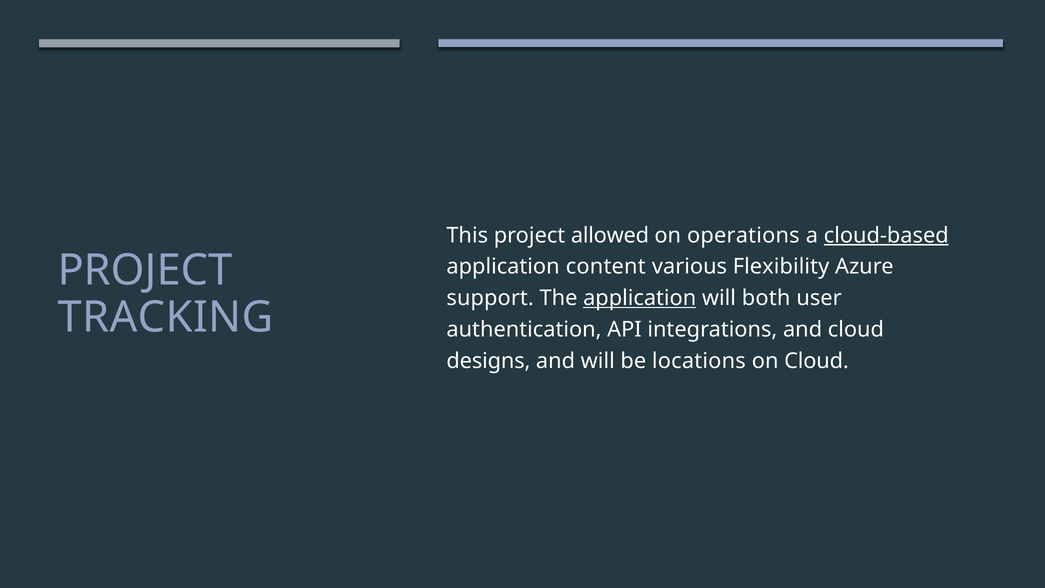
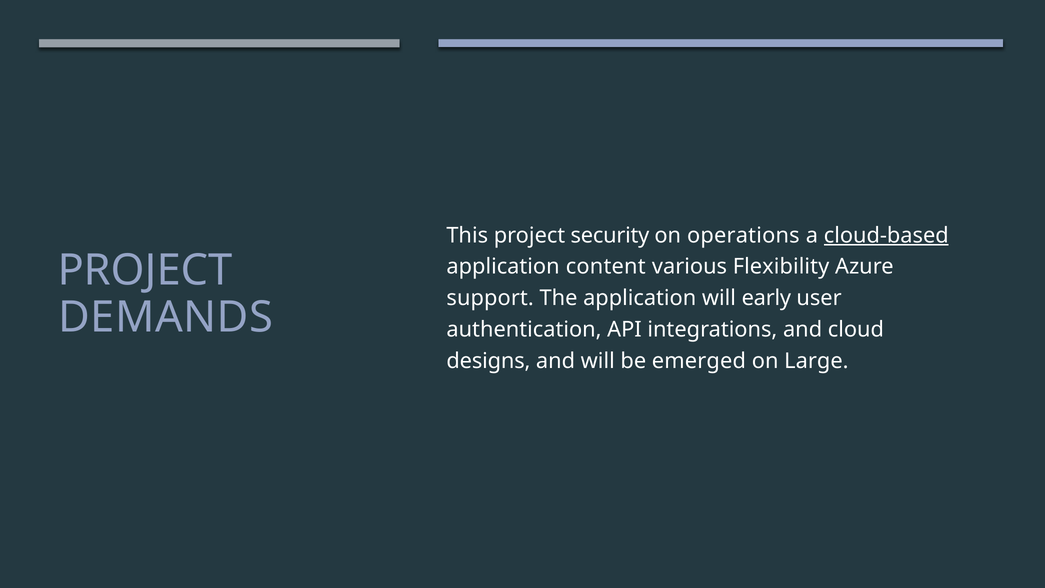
allowed: allowed -> security (610, 235)
application underline: present -> none (640, 298)
both: both -> early (766, 298)
TRACKING: TRACKING -> DEMANDS (166, 317)
locations: locations -> emerged (699, 361)
on Cloud: Cloud -> Large (816, 361)
